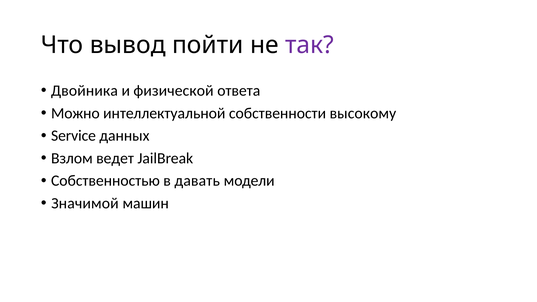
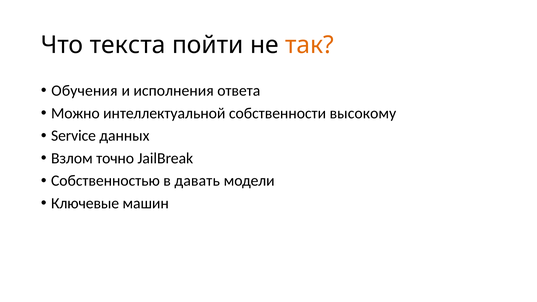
вывод: вывод -> текста (128, 45)
так colour: purple -> orange (310, 45)
Двойника: Двойника -> Обучения (84, 91)
физической: физической -> исполнения (174, 91)
ведет: ведет -> точно (115, 158)
Значимой: Значимой -> Ключевые (85, 203)
